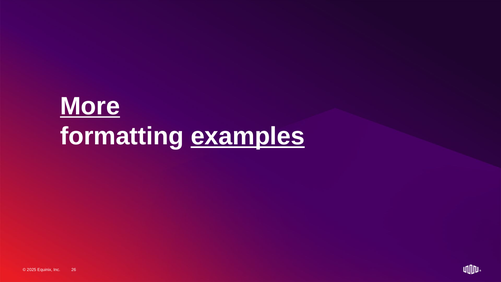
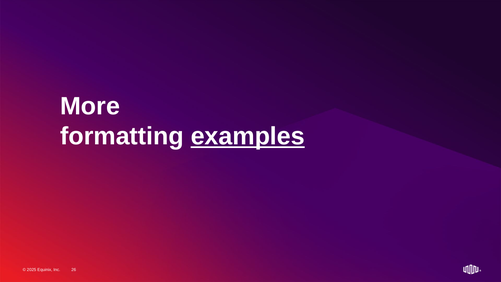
More underline: present -> none (90, 106)
